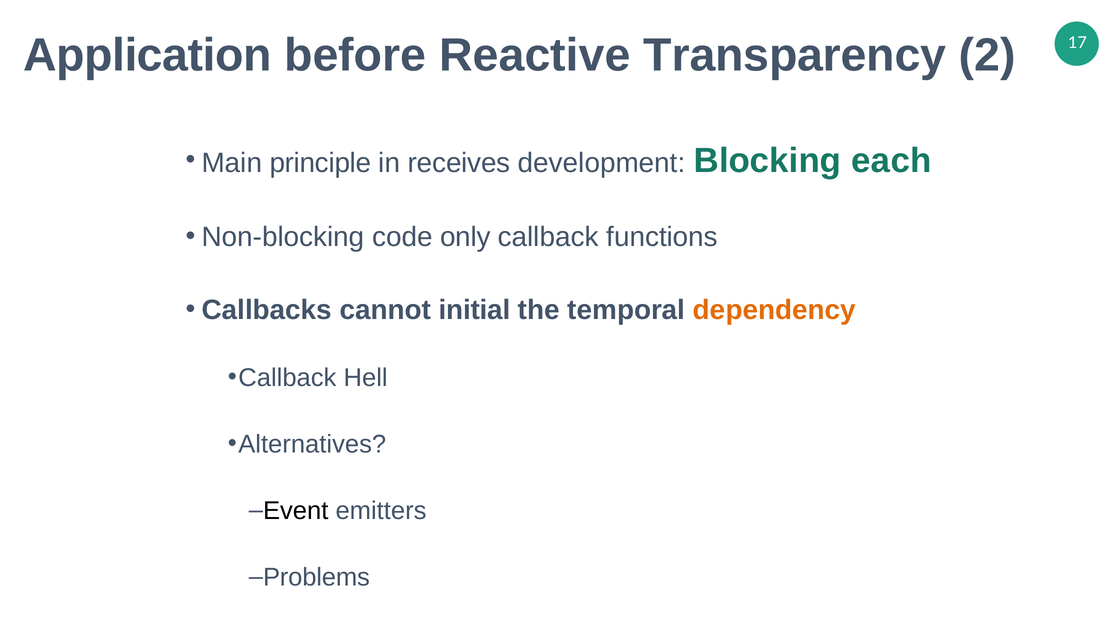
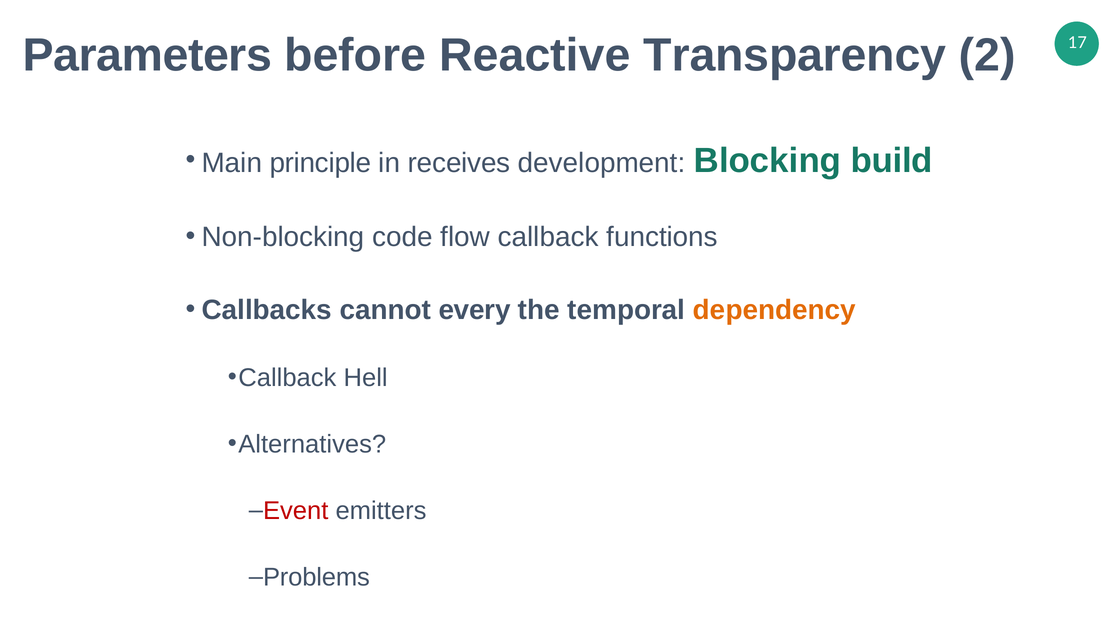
Application: Application -> Parameters (147, 55)
each: each -> build (892, 161)
only: only -> flow (465, 237)
initial: initial -> every (475, 310)
Event colour: black -> red (296, 510)
